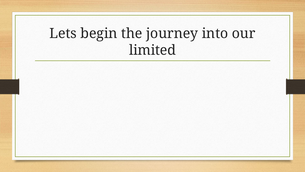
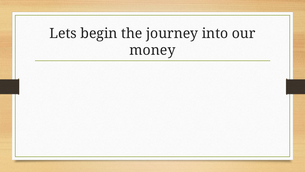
limited: limited -> money (152, 50)
